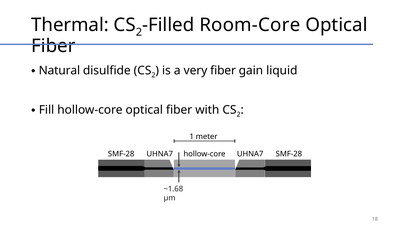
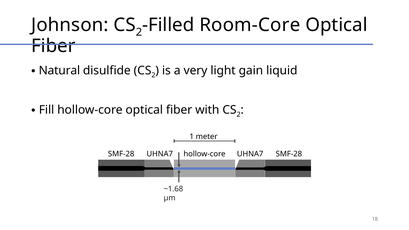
Thermal: Thermal -> Johnson (70, 25)
very fiber: fiber -> light (223, 71)
